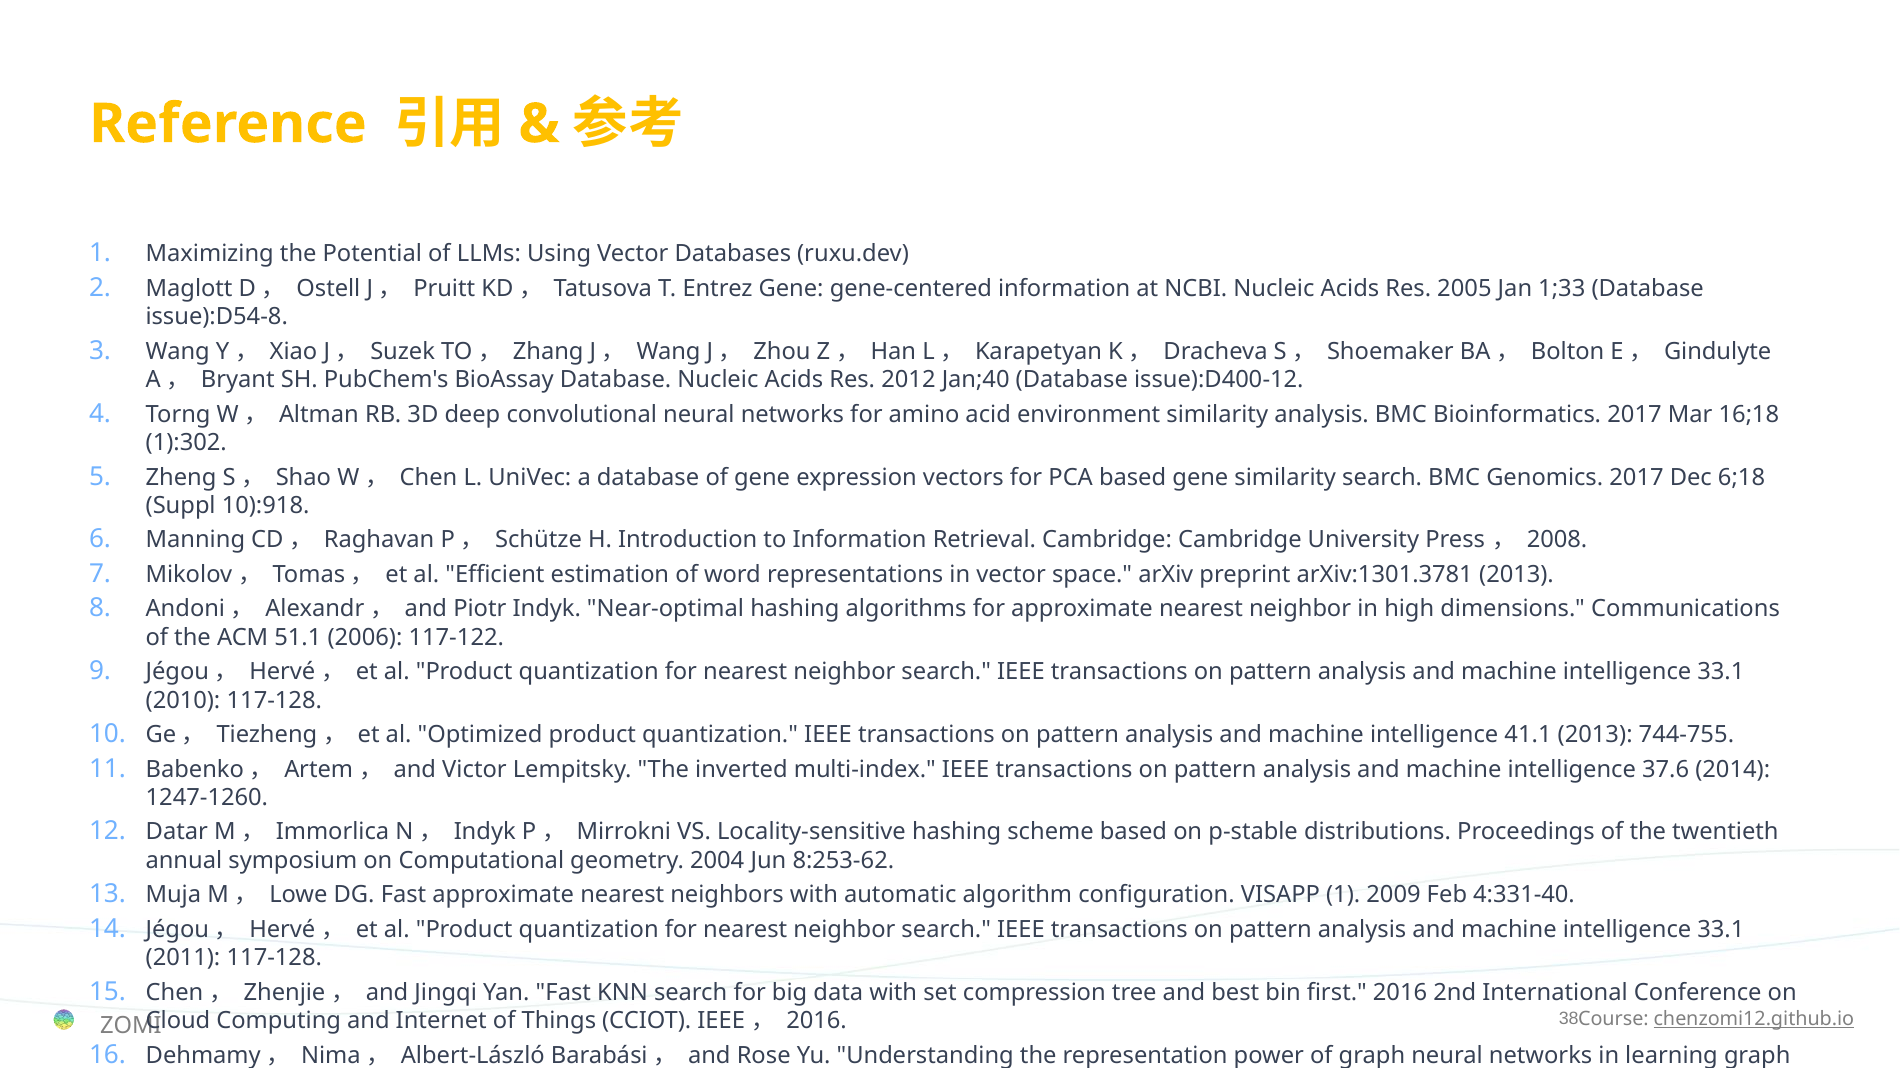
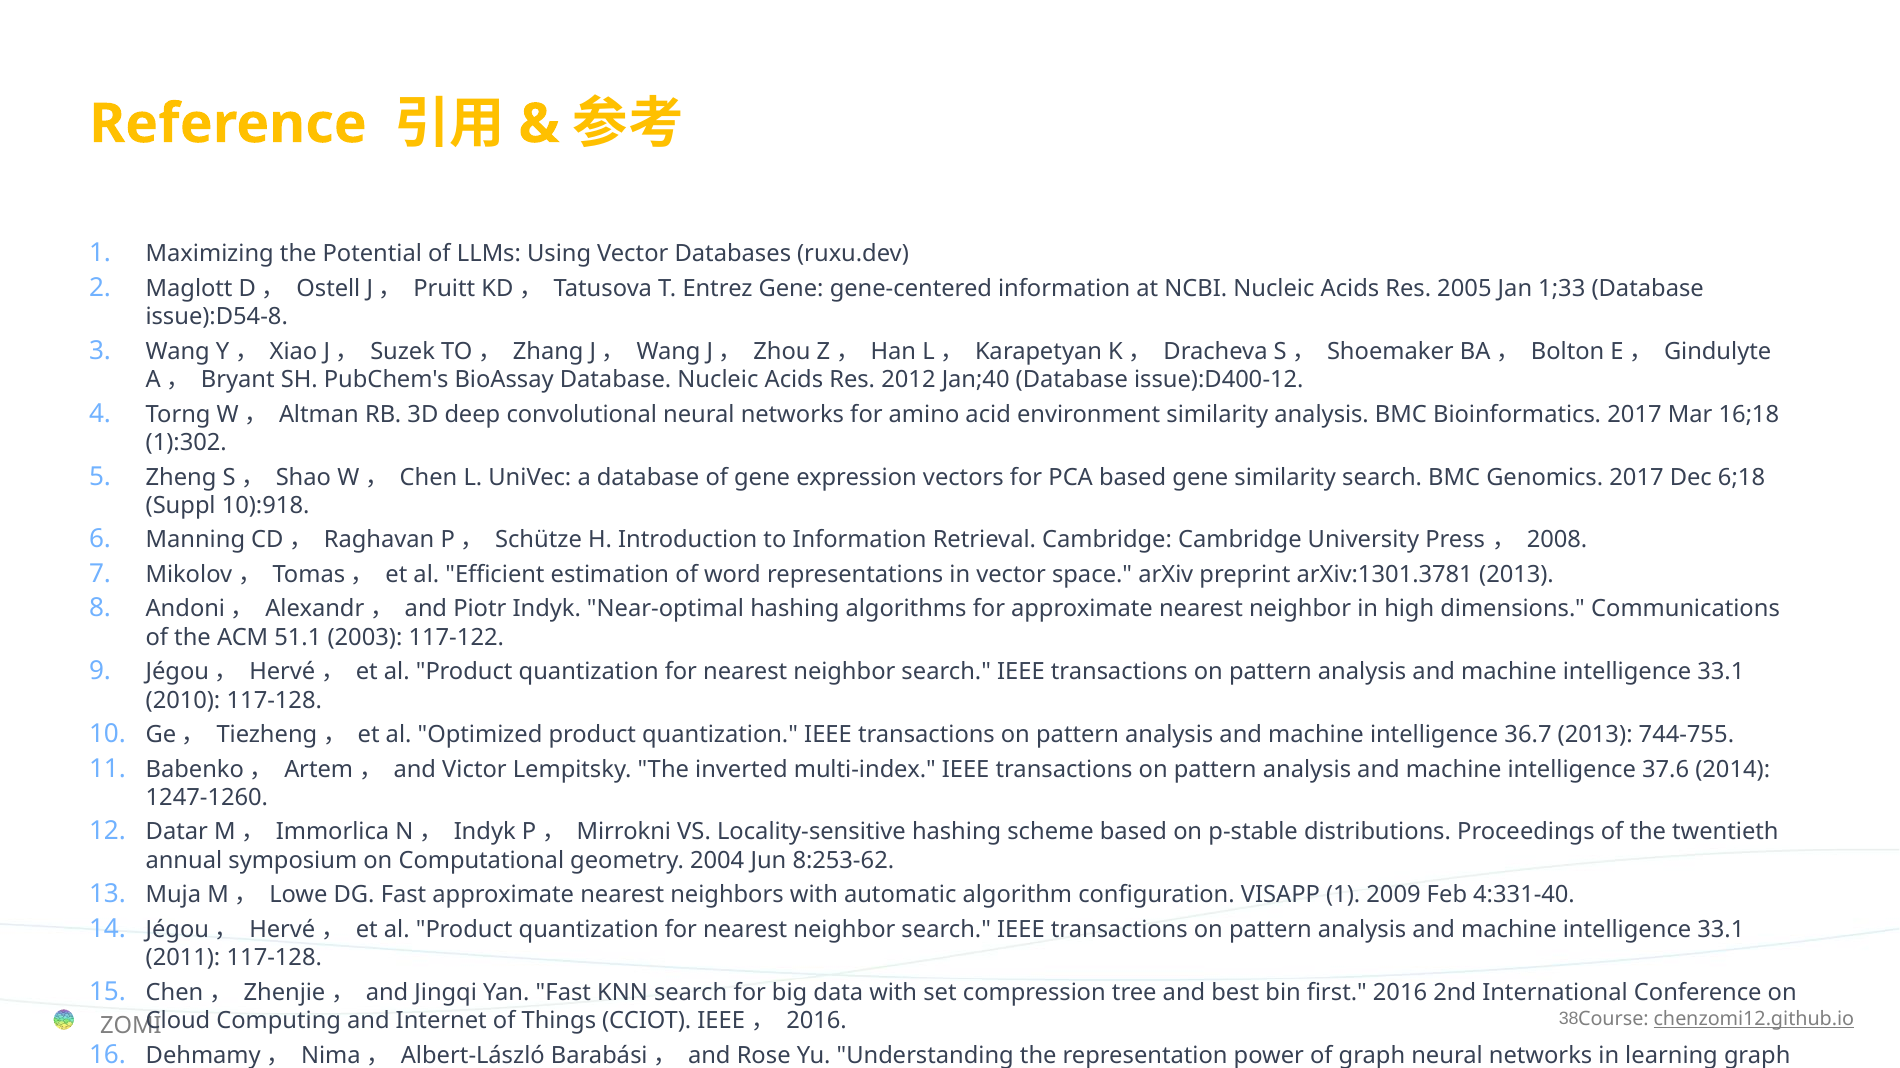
2006: 2006 -> 2003 (365, 638)
41.1: 41.1 -> 36.7 (1528, 735)
